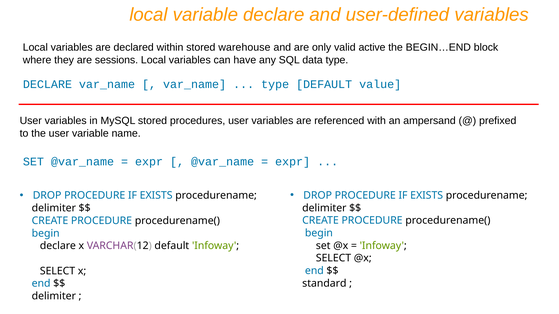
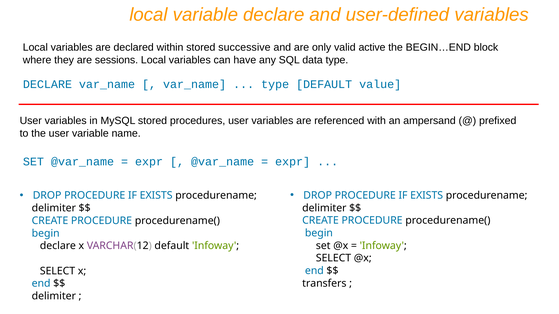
warehouse: warehouse -> successive (244, 47)
standard: standard -> transfers (324, 284)
